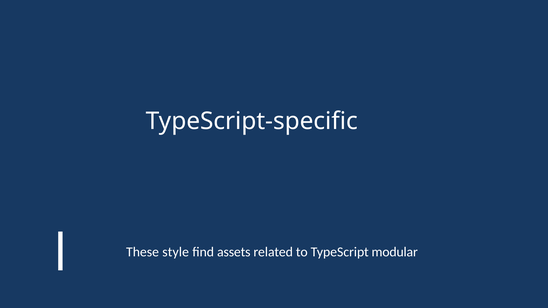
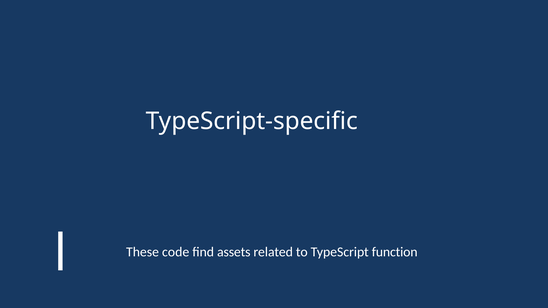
style: style -> code (176, 252)
modular: modular -> function (395, 252)
